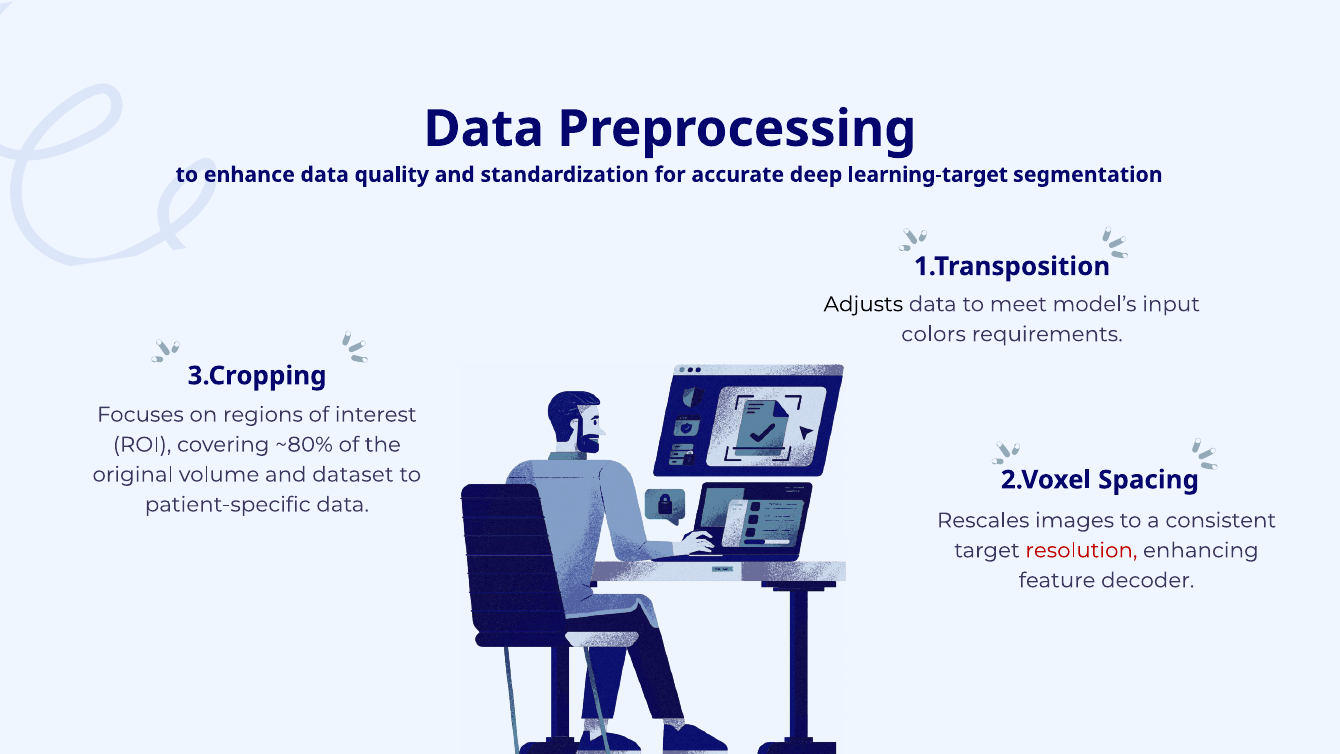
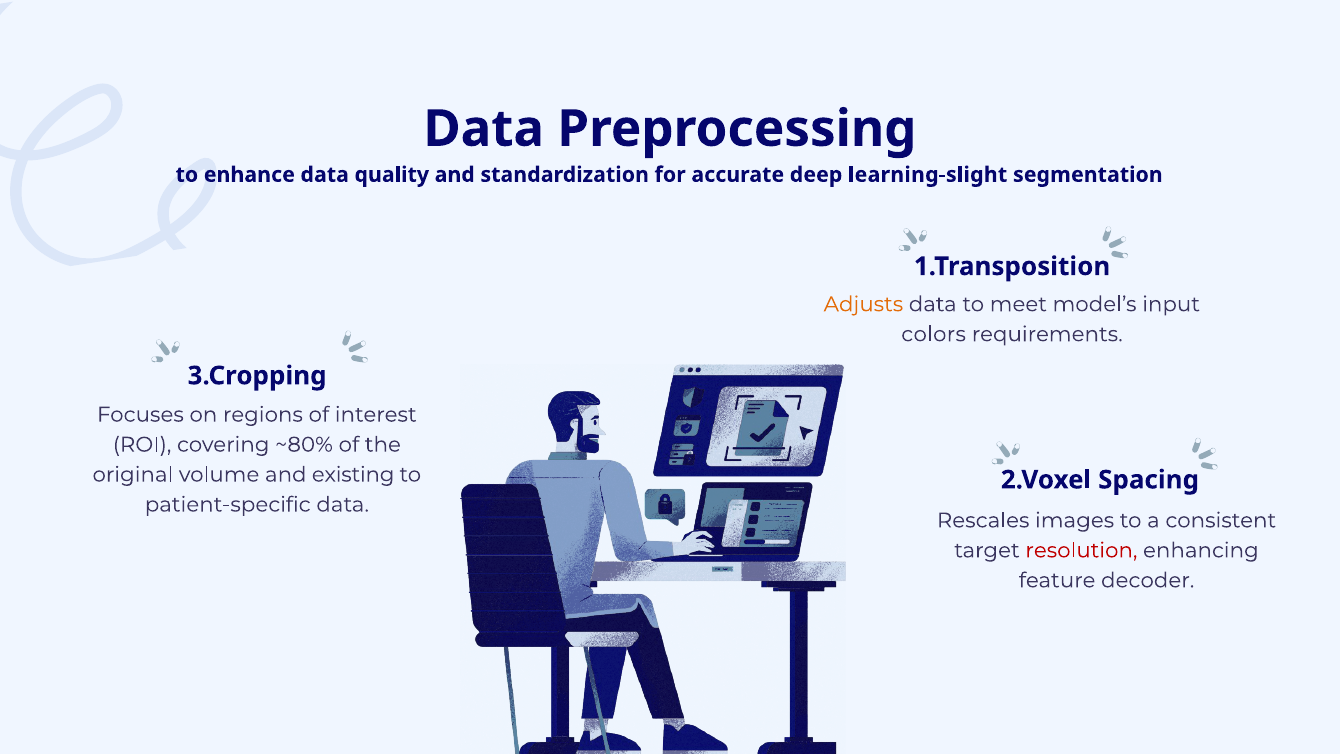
learning-target: learning-target -> learning-slight (928, 175)
Adjusts colour: black -> orange (863, 304)
dataset: dataset -> existing (353, 474)
